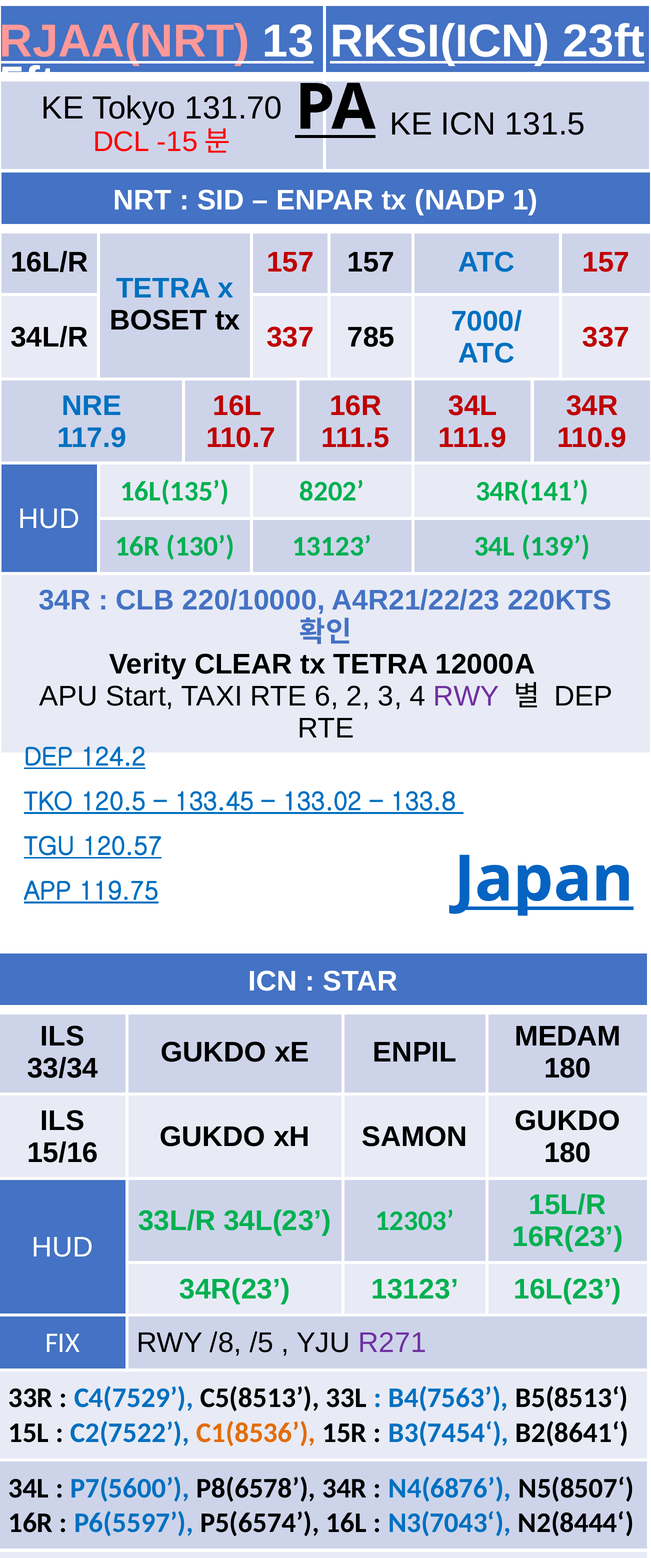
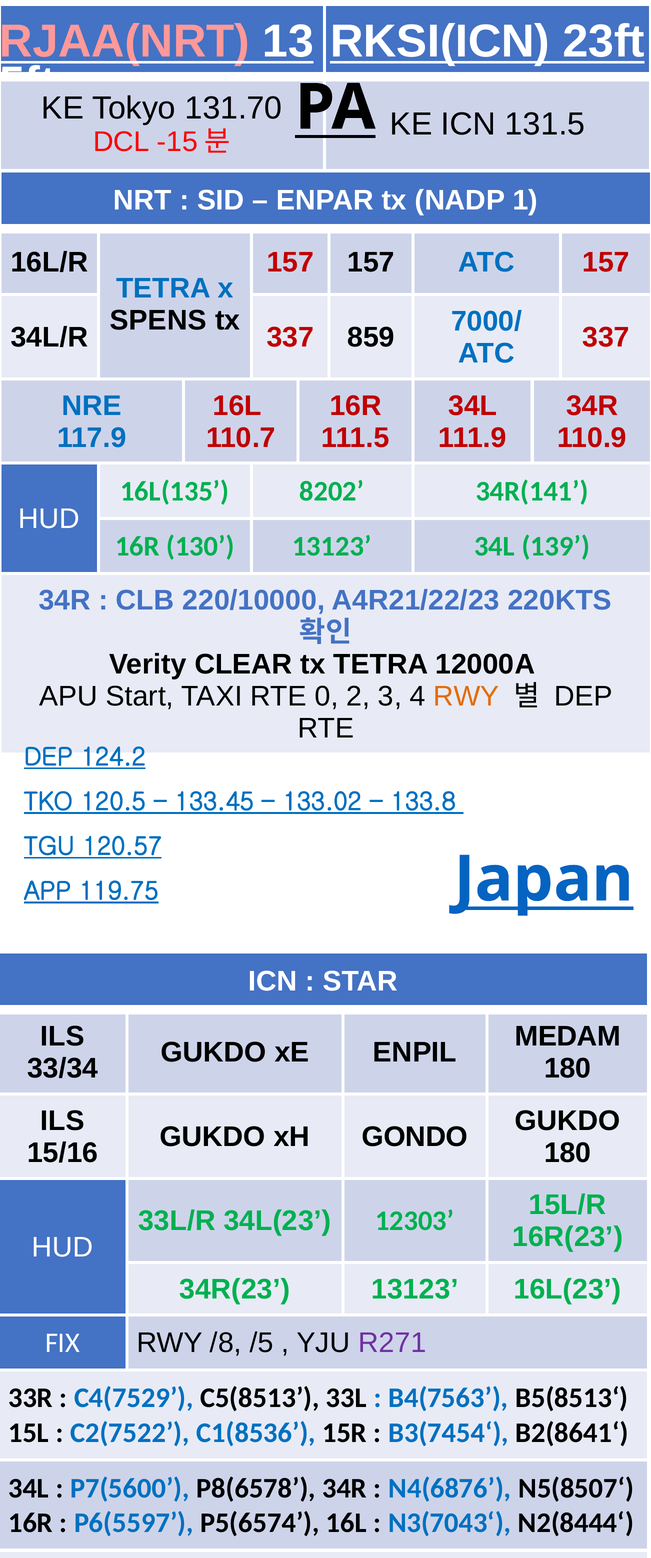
BOSET: BOSET -> SPENS (158, 320)
785: 785 -> 859 (371, 337)
6: 6 -> 0 (326, 696)
RWY colour: purple -> orange (466, 696)
SAMON: SAMON -> GONDO (415, 1137)
C1(8536 colour: orange -> blue (256, 1433)
